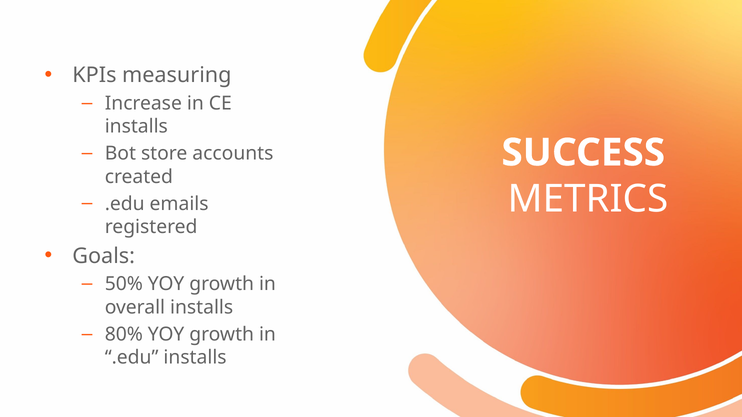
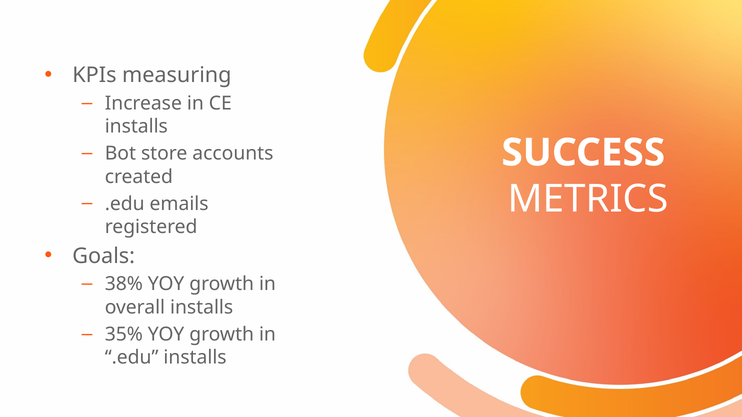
50%: 50% -> 38% (124, 284)
80%: 80% -> 35% (124, 335)
